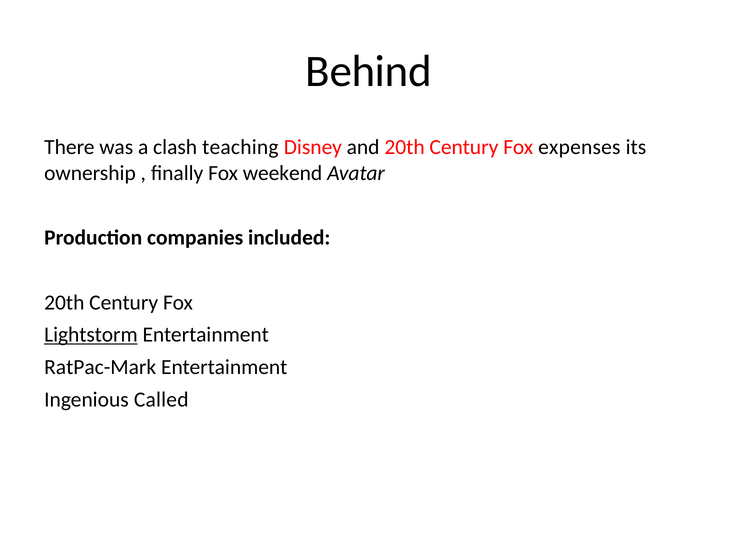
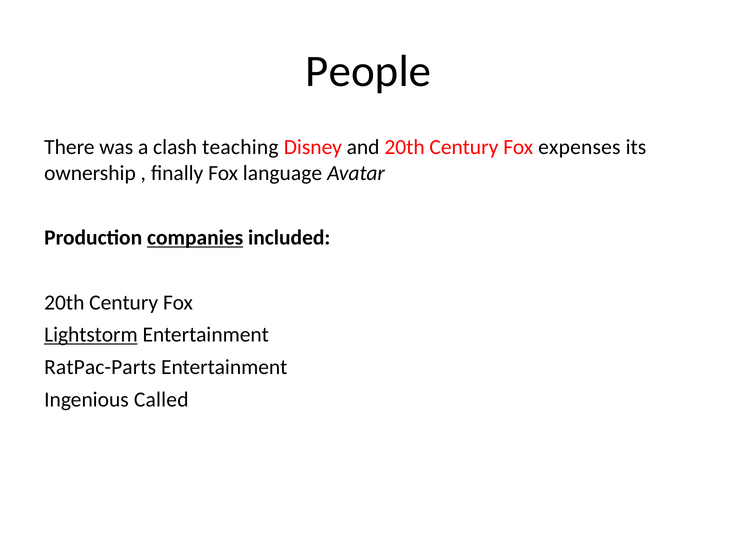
Behind: Behind -> People (368, 71)
weekend: weekend -> language (282, 173)
companies underline: none -> present (195, 238)
RatPac-Mark: RatPac-Mark -> RatPac-Parts (100, 367)
